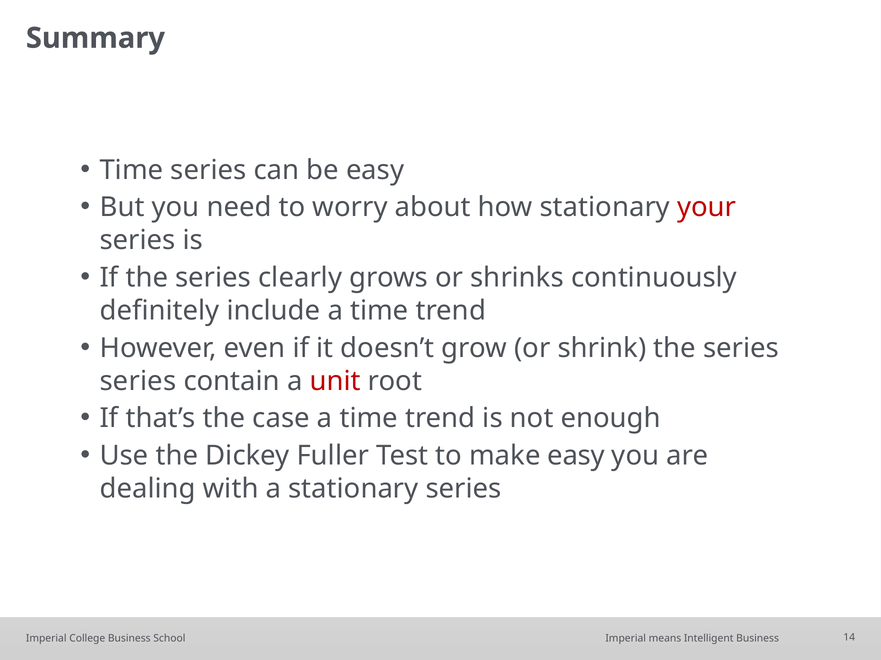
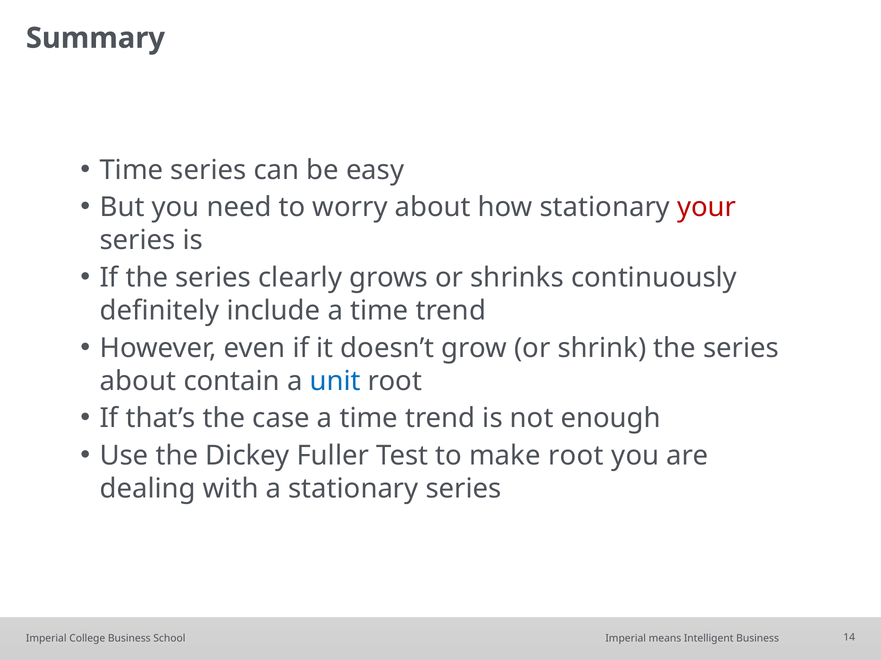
series: series -> about (138, 381)
unit colour: red -> blue (335, 381)
make easy: easy -> root (576, 456)
